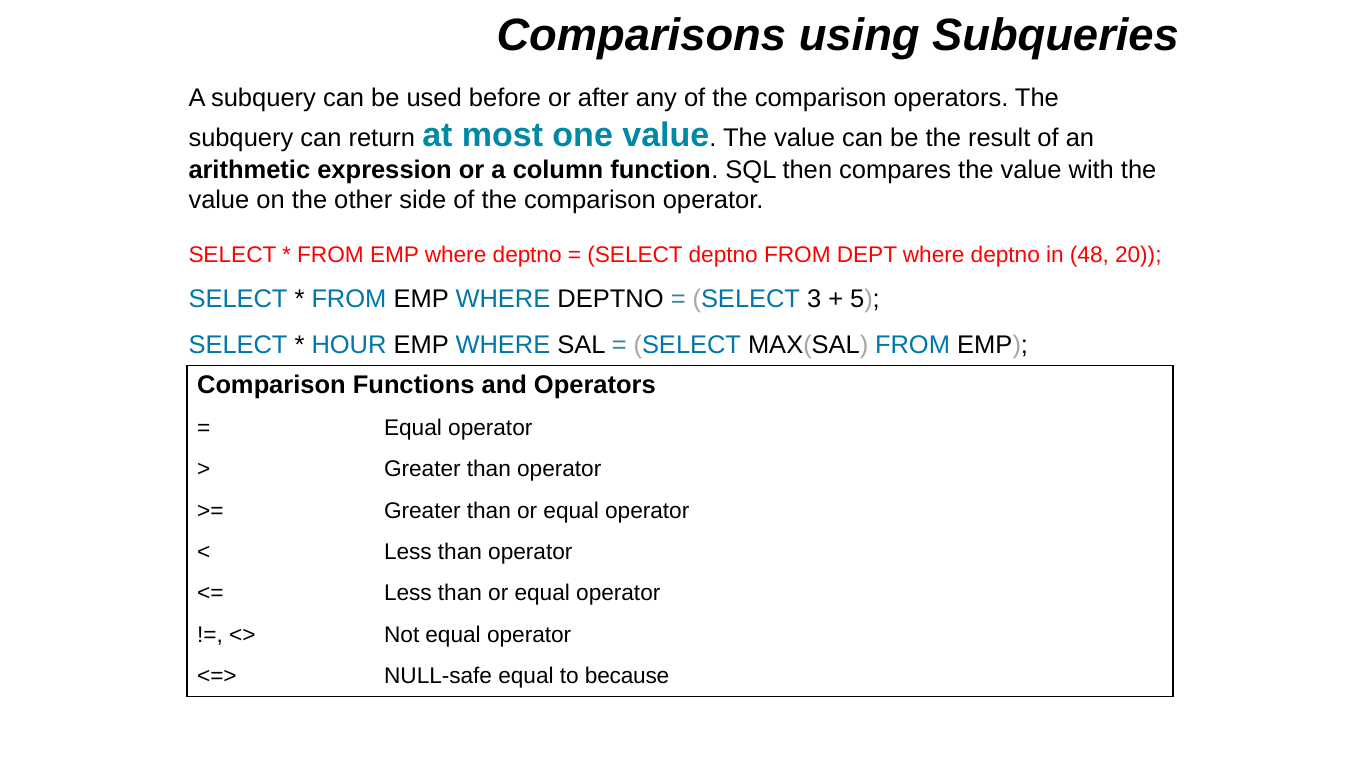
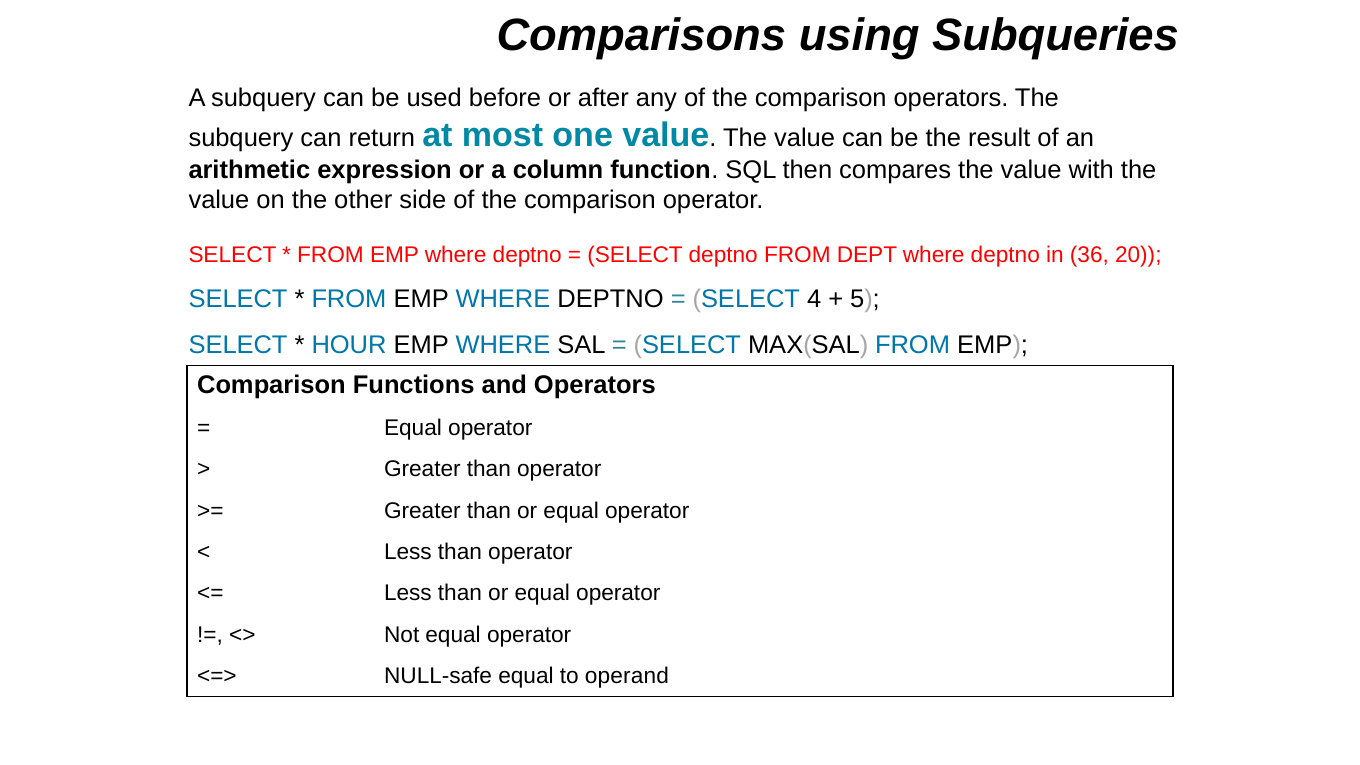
48: 48 -> 36 (1089, 255)
3: 3 -> 4 (814, 299)
because: because -> operand (627, 676)
